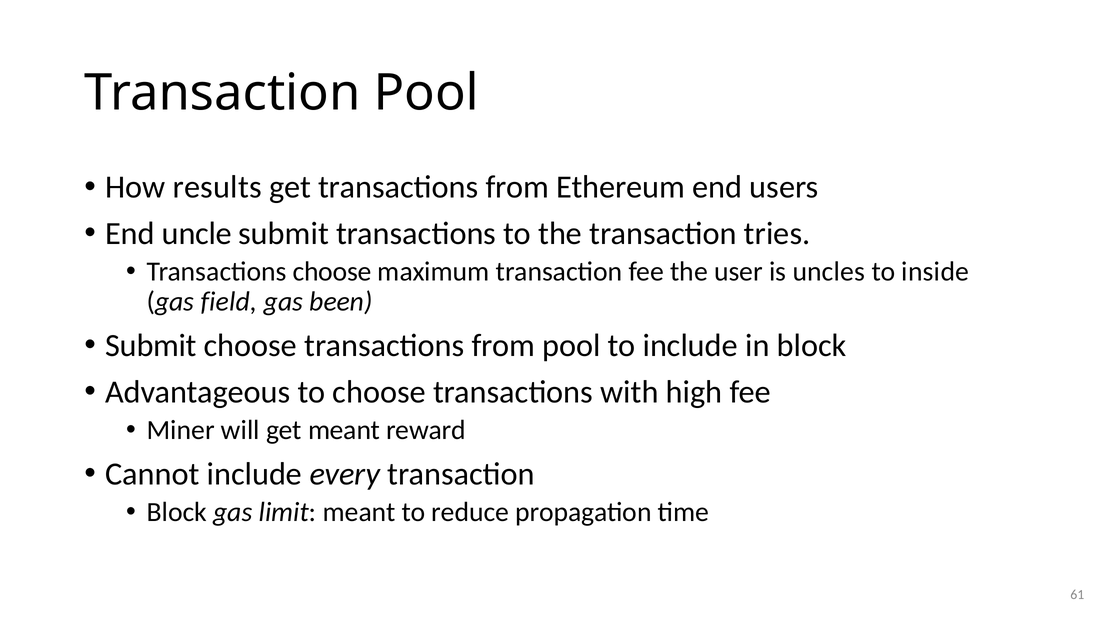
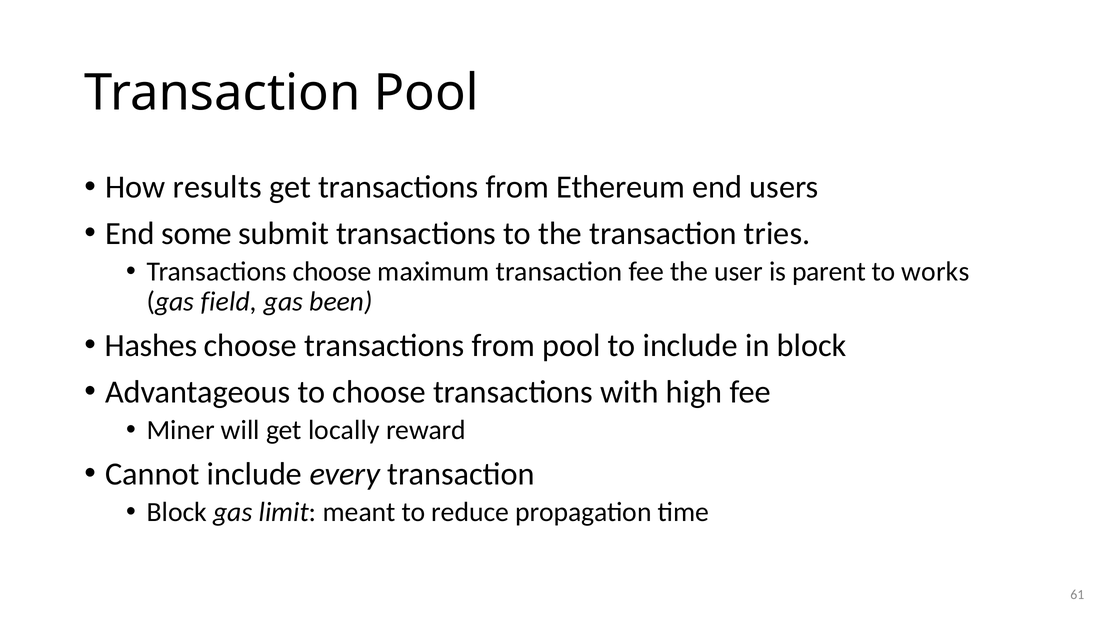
uncle: uncle -> some (197, 234)
uncles: uncles -> parent (829, 272)
inside: inside -> works (935, 272)
Submit: Submit -> Hashes (151, 346)
get meant: meant -> locally (344, 430)
